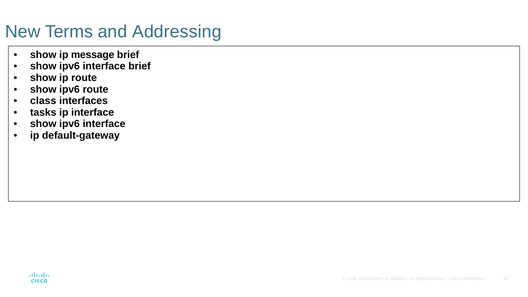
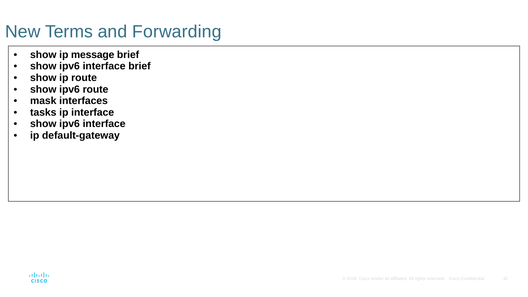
Addressing: Addressing -> Forwarding (177, 32)
class: class -> mask (43, 101)
